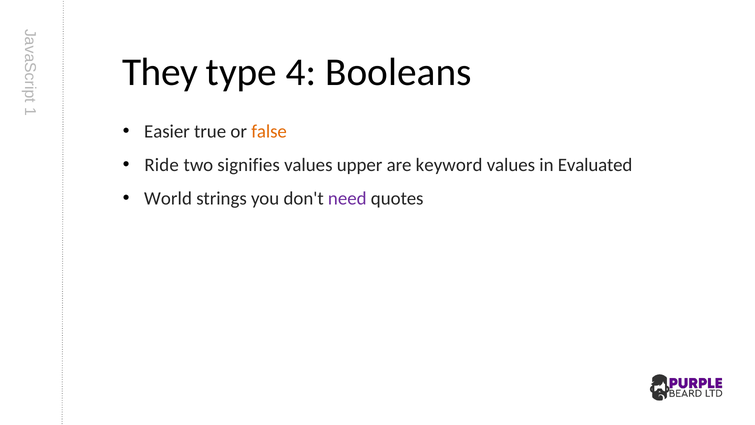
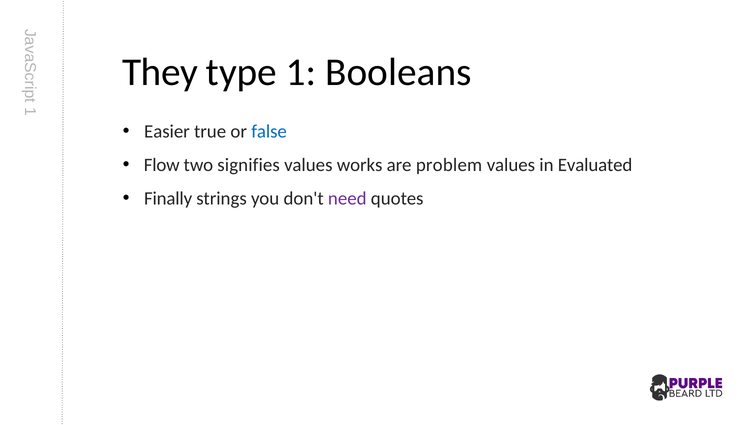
type 4: 4 -> 1 (301, 72)
false colour: orange -> blue (269, 131)
Ride: Ride -> Flow (162, 165)
upper: upper -> works (360, 165)
keyword: keyword -> problem (449, 165)
World: World -> Finally (168, 198)
